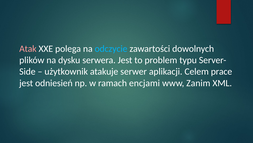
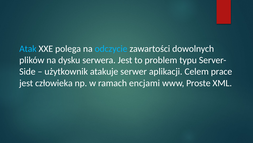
Atak colour: pink -> light blue (28, 49)
odniesień: odniesień -> człowieka (54, 83)
Zanim: Zanim -> Proste (198, 83)
